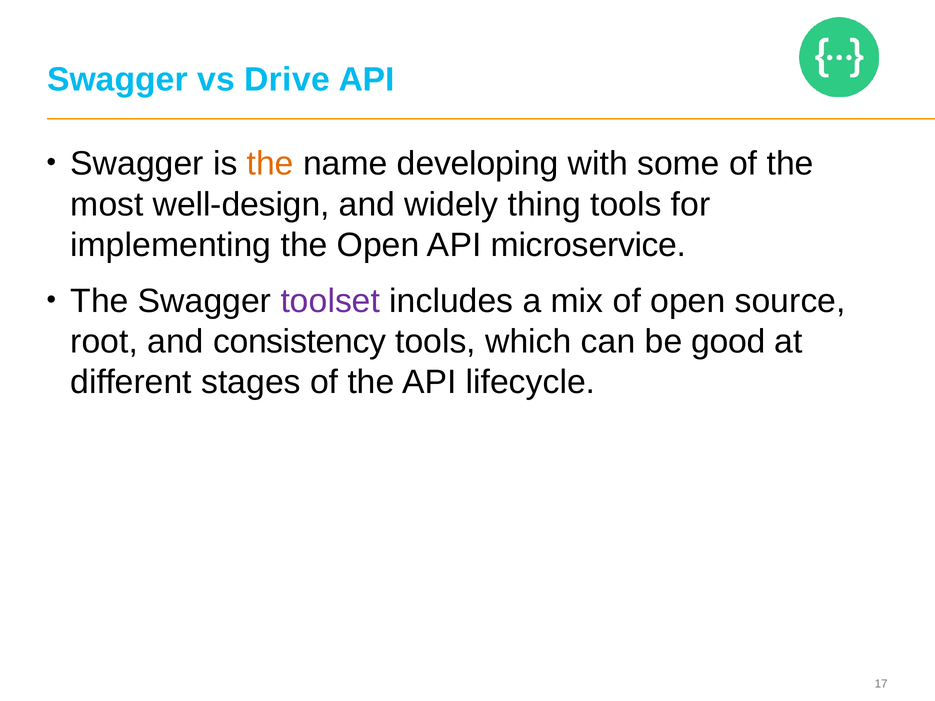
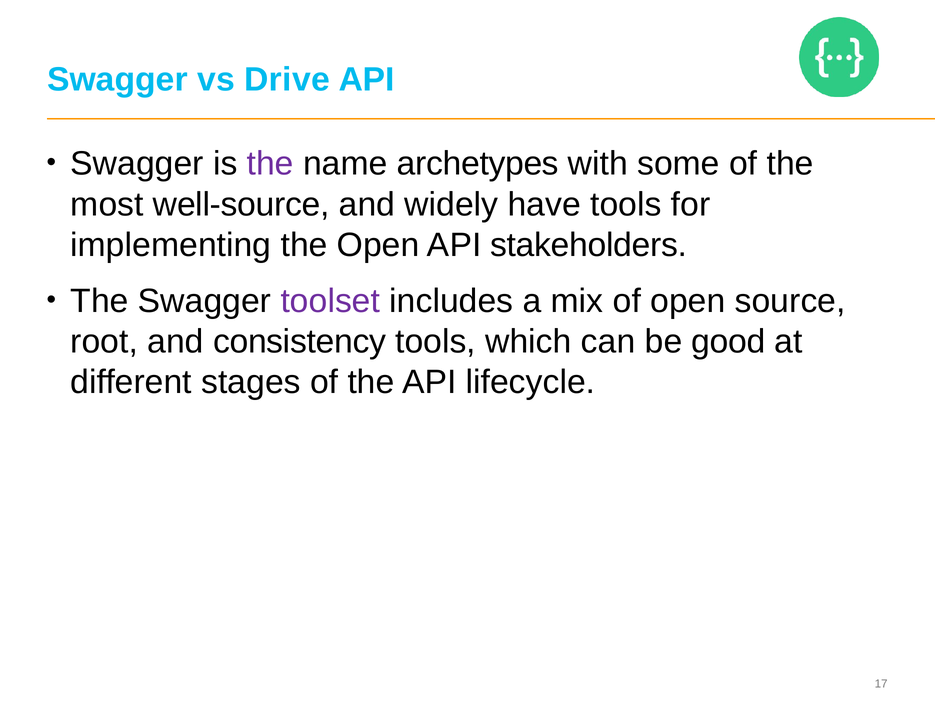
the colour: orange -> purple (270, 164)
developing: developing -> archetypes (478, 164)
well-design: well-design -> well-source (241, 205)
thing: thing -> have (544, 205)
microservice: microservice -> stakeholders (589, 245)
